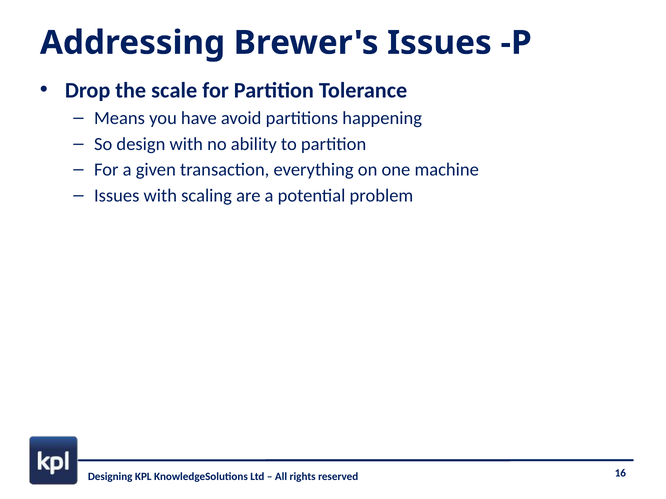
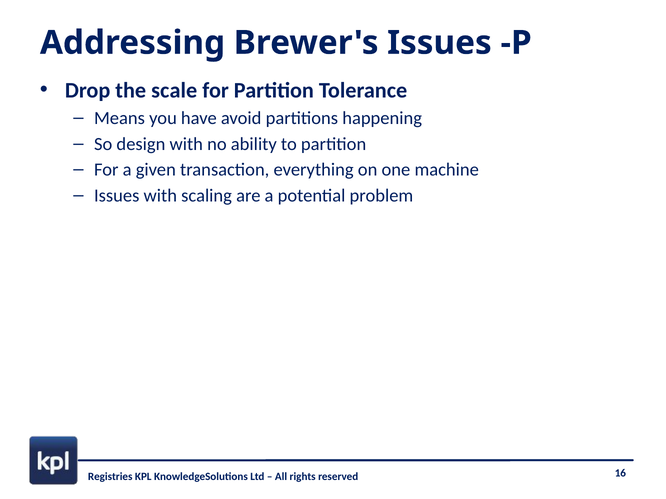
Designing: Designing -> Registries (110, 477)
